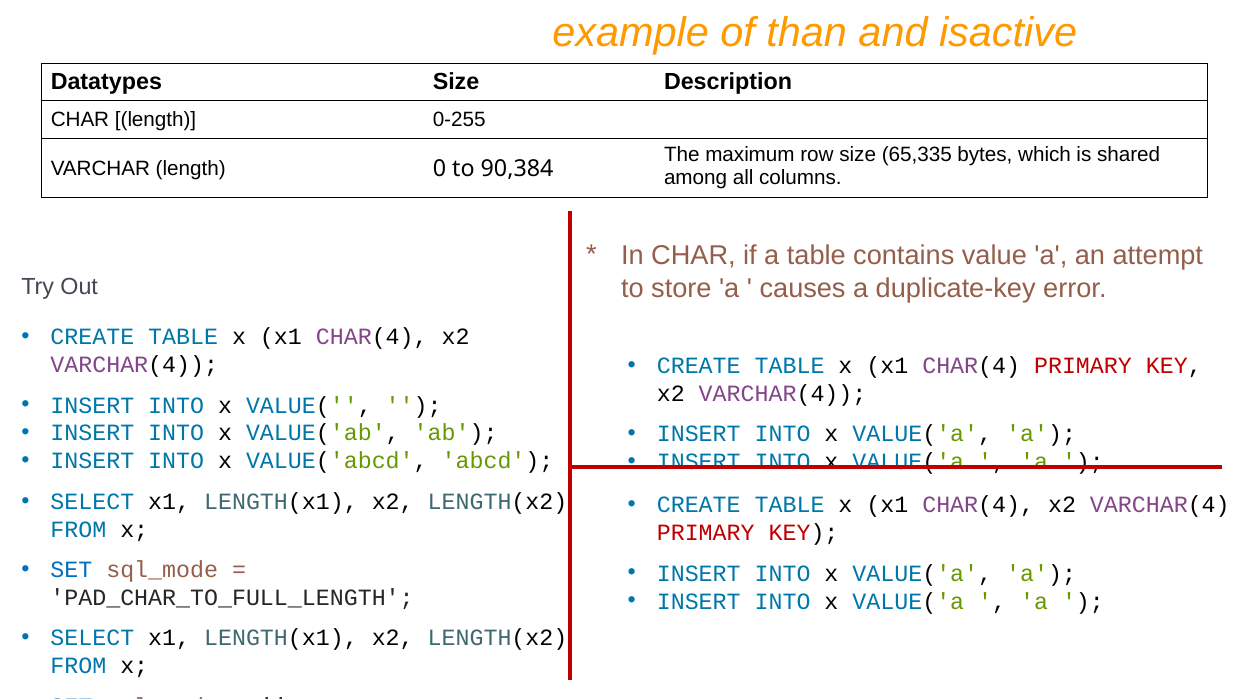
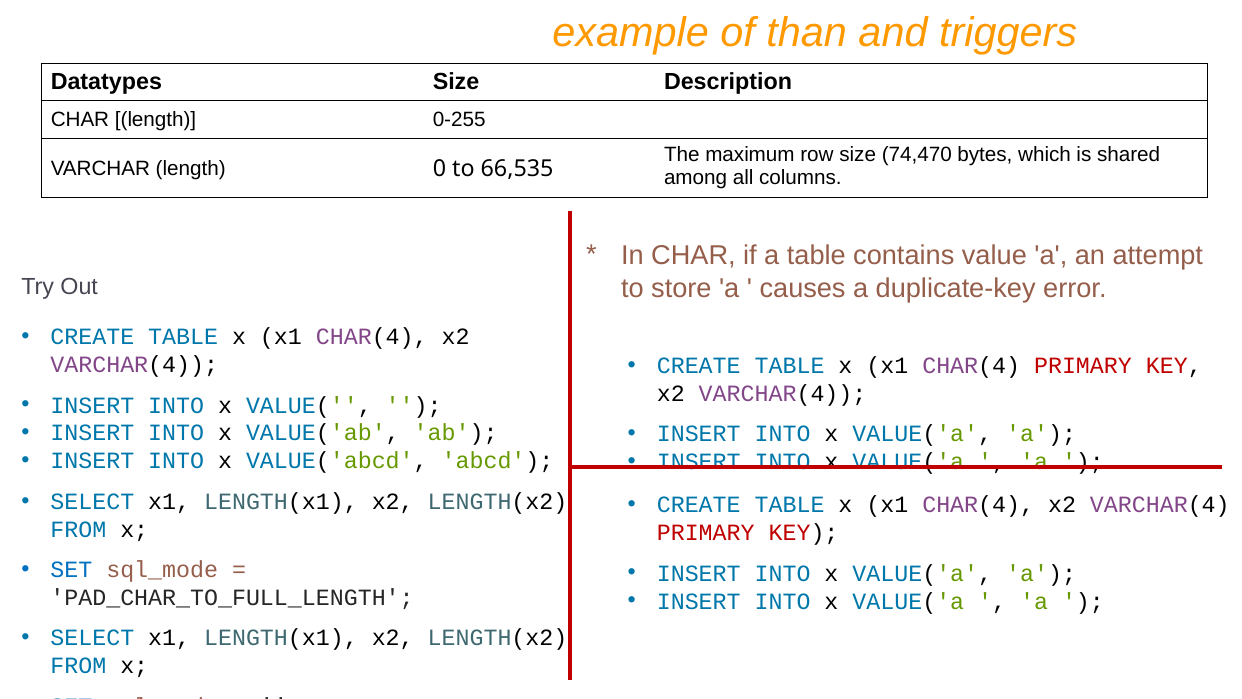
isactive: isactive -> triggers (1008, 32)
65,335: 65,335 -> 74,470 (917, 155)
90,384: 90,384 -> 66,535 (517, 169)
